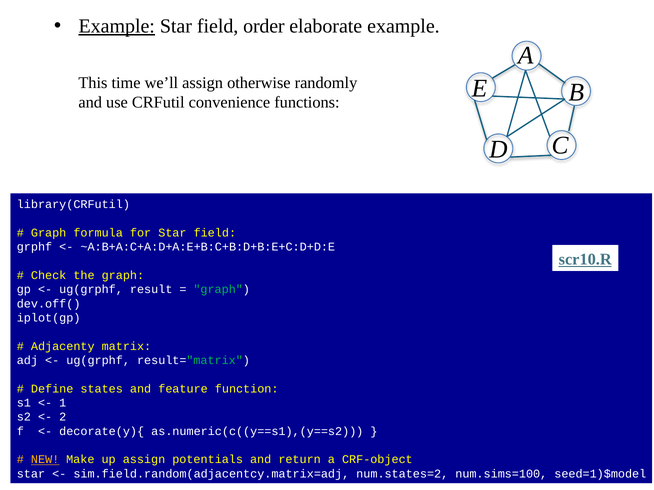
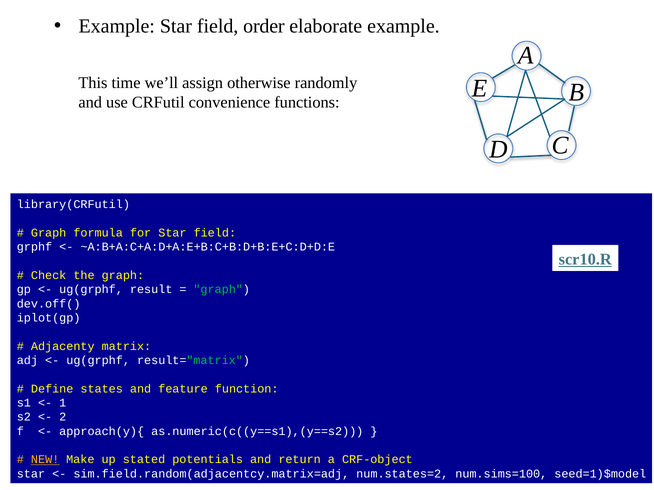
Example underline: present -> none (117, 26)
decorate(y){: decorate(y){ -> approach(y){ (102, 432)
up assign: assign -> stated (144, 460)
